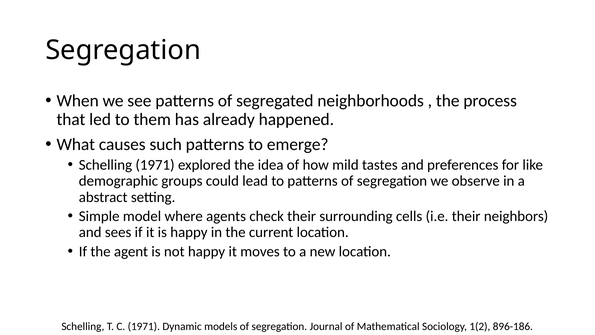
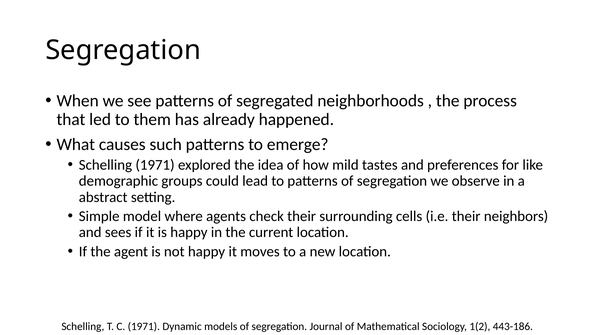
896-186: 896-186 -> 443-186 (513, 326)
